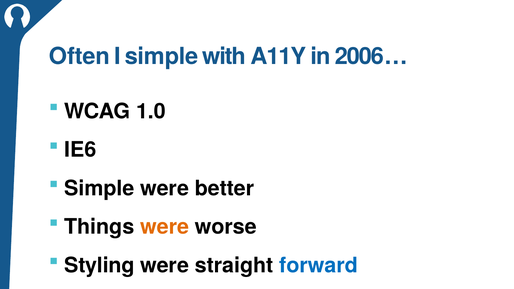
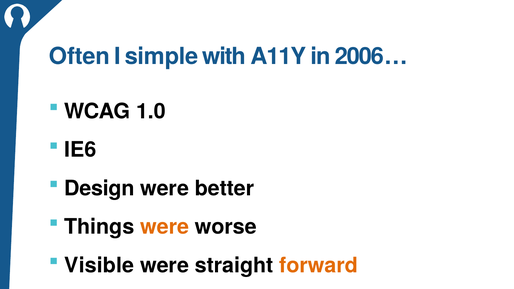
Simple: Simple -> Design (99, 188)
Styling: Styling -> Visible (99, 265)
forward colour: blue -> orange (319, 265)
